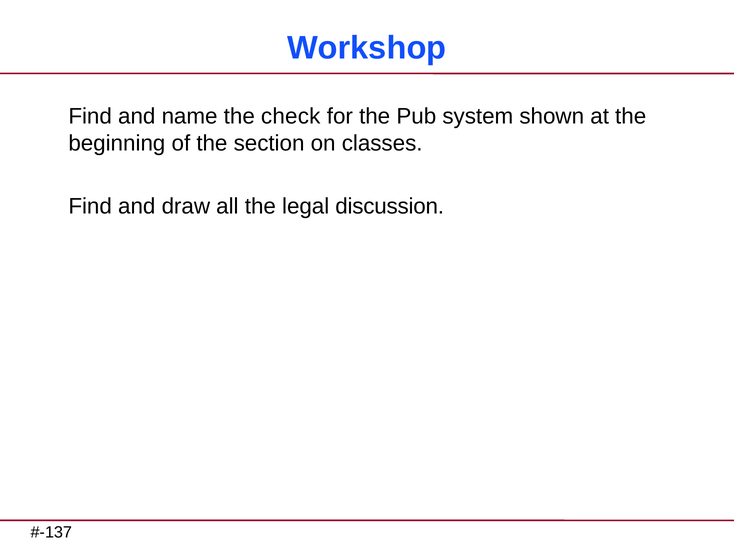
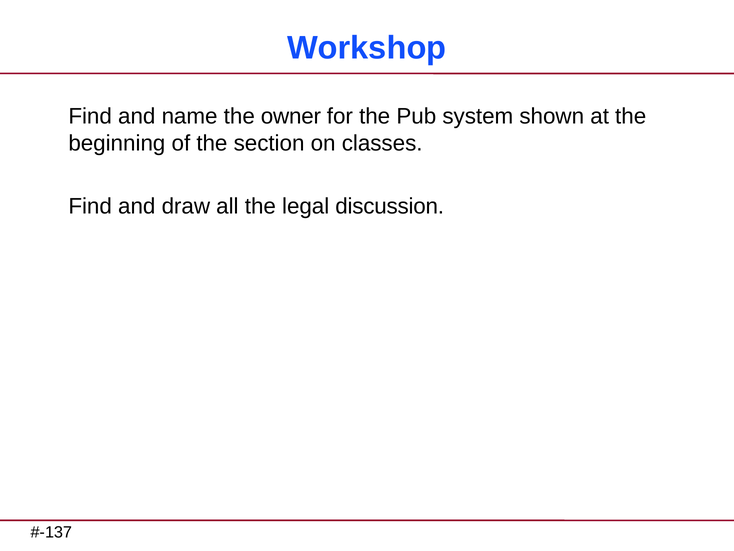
check: check -> owner (291, 116)
